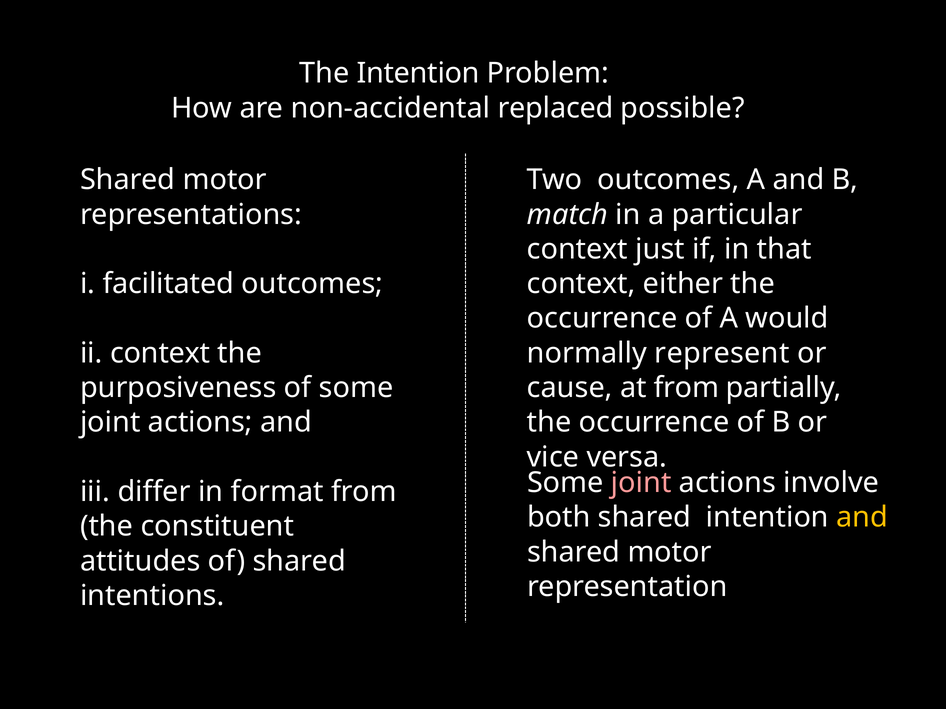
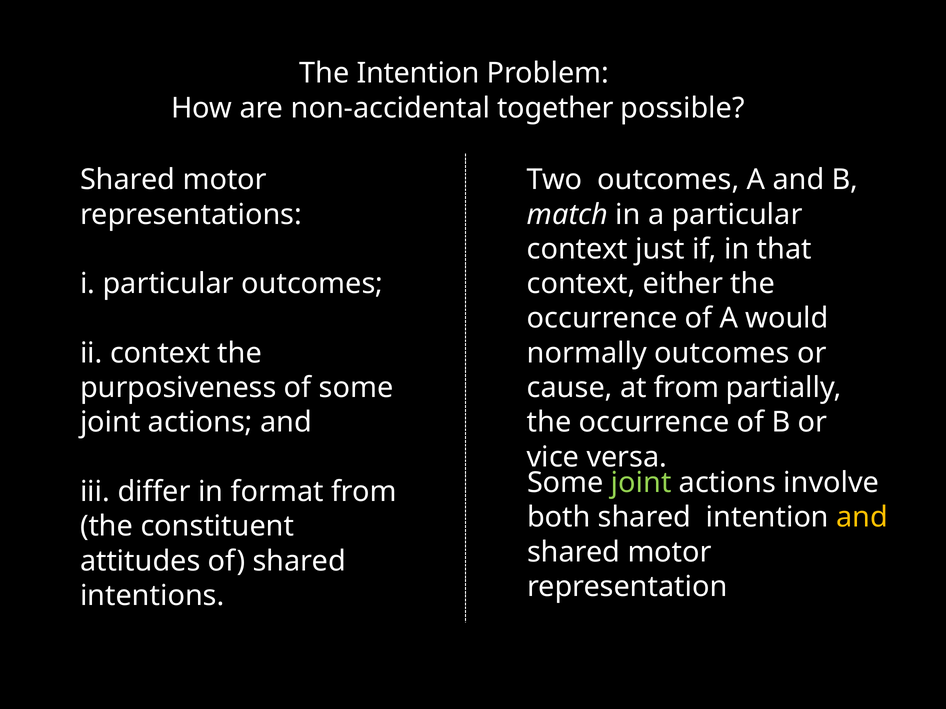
replaced: replaced -> together (556, 108)
i facilitated: facilitated -> particular (168, 284)
normally represent: represent -> outcomes (722, 353)
joint colour: pink -> light green (641, 483)
